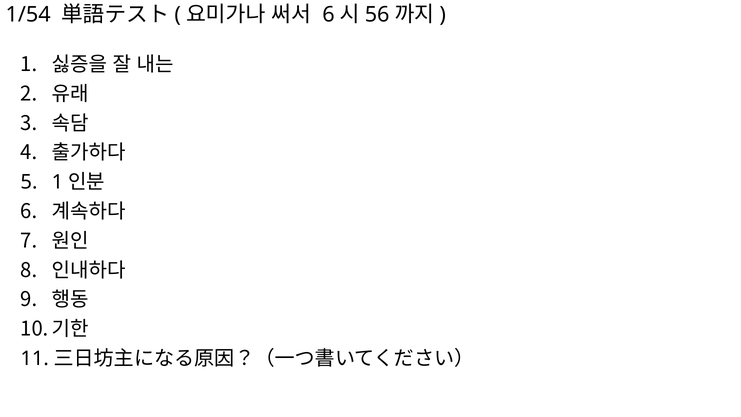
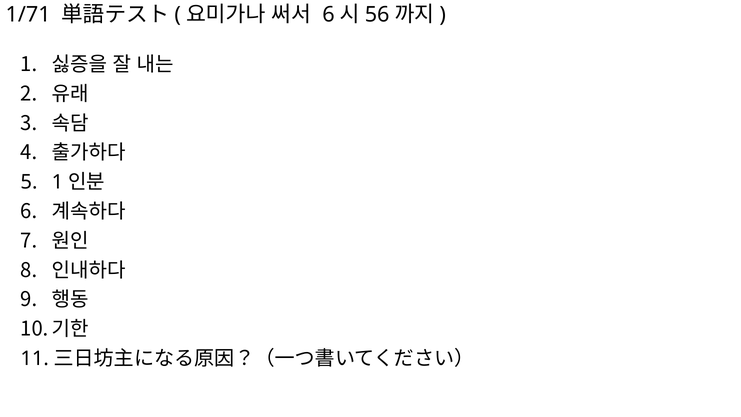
1/54: 1/54 -> 1/71 (28, 15)
